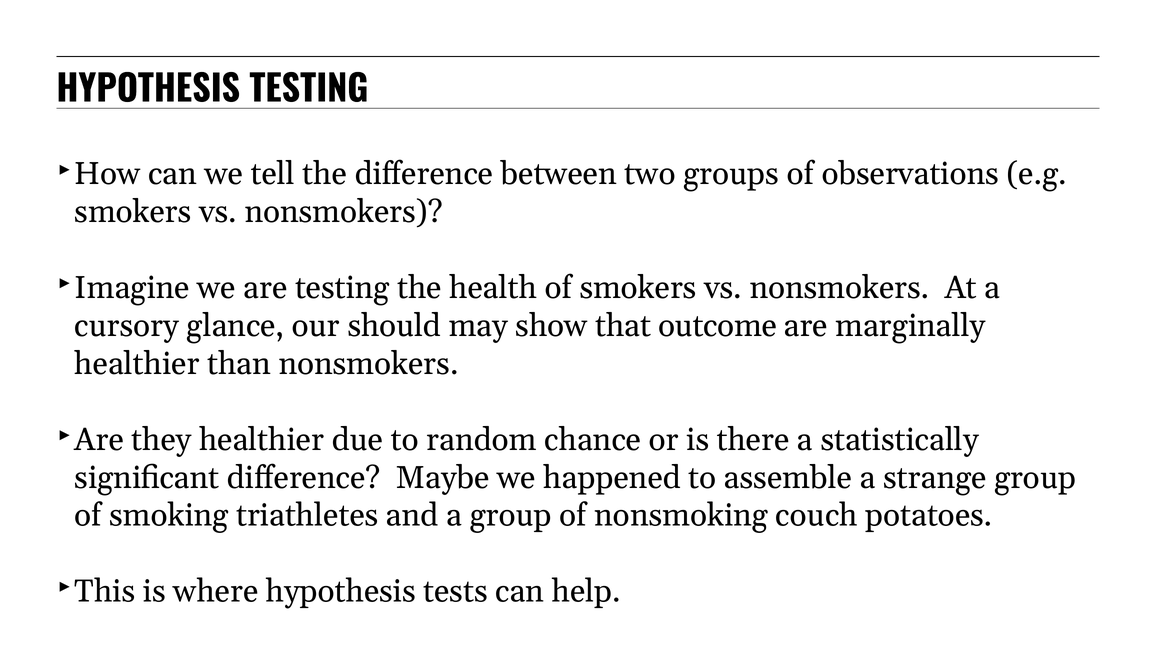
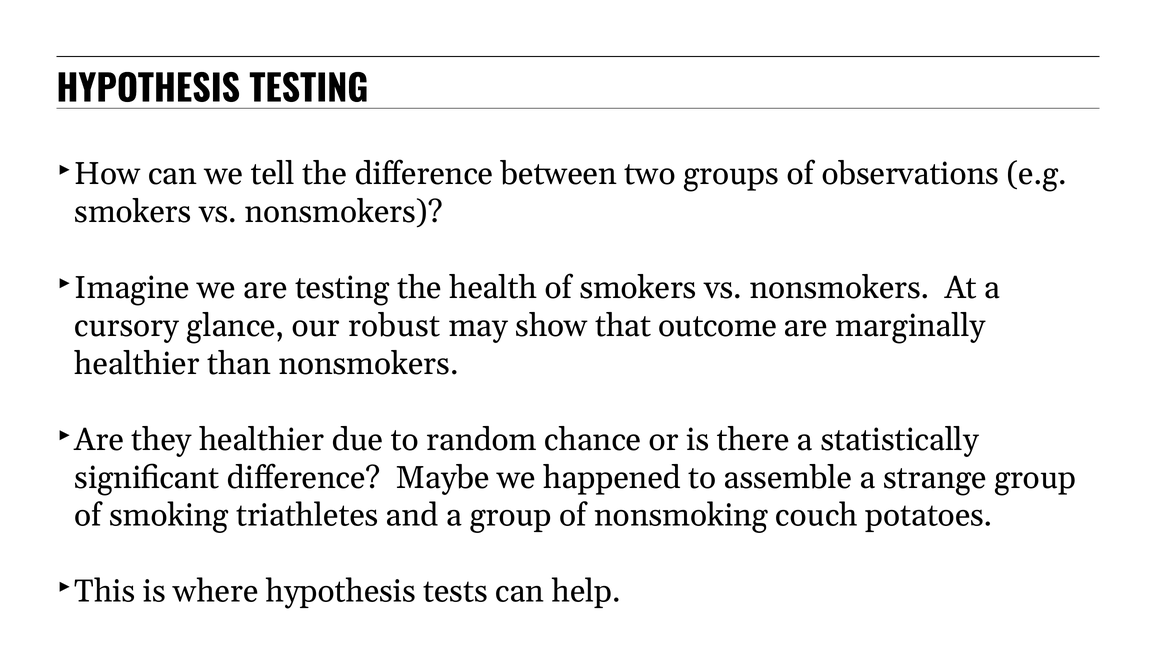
should: should -> robust (394, 326)
